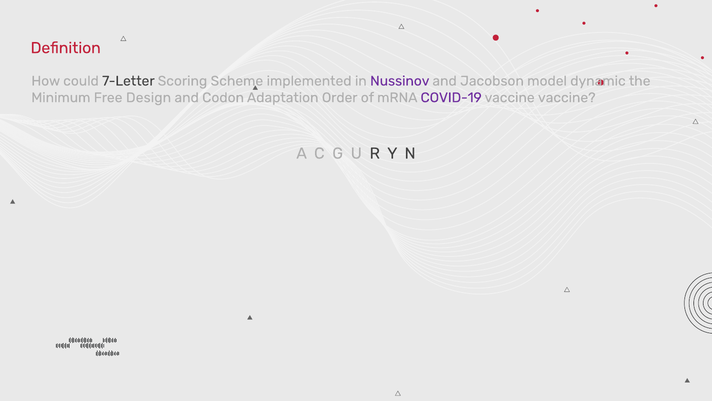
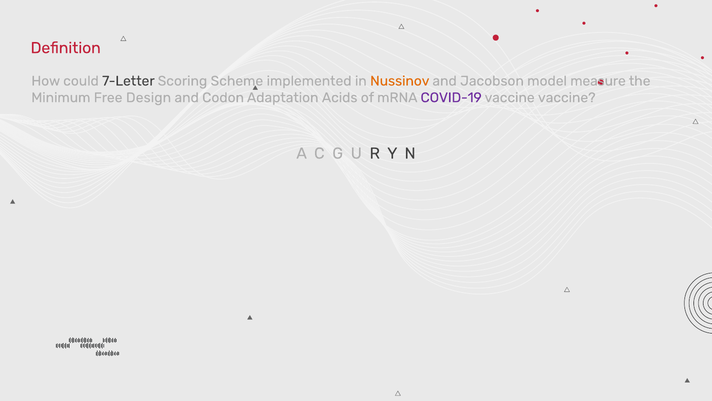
Nussinov colour: purple -> orange (400, 81)
dynamic: dynamic -> measure (598, 81)
Order: Order -> Acids (340, 97)
